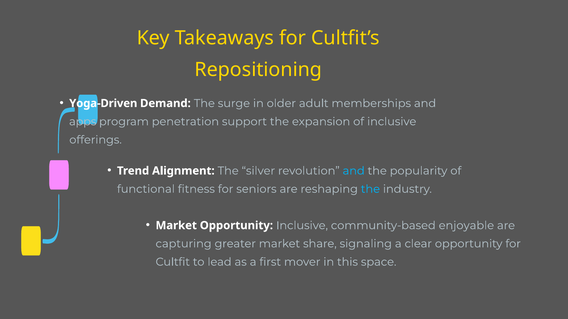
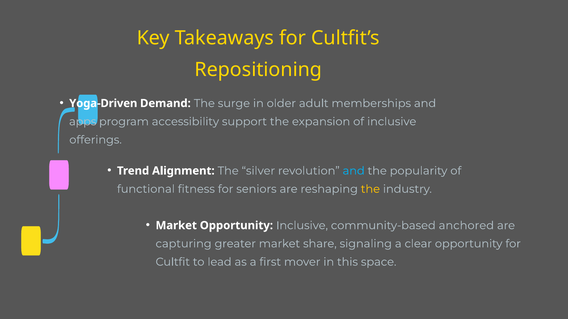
penetration: penetration -> accessibility (185, 122)
the colour: light blue -> yellow (370, 189)
enjoyable: enjoyable -> anchored (466, 226)
